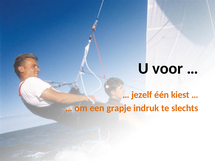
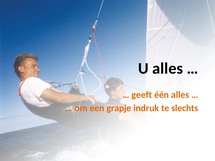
U voor: voor -> alles (168, 68)
jezelf: jezelf -> geeft (142, 95)
één kiest: kiest -> alles (180, 95)
